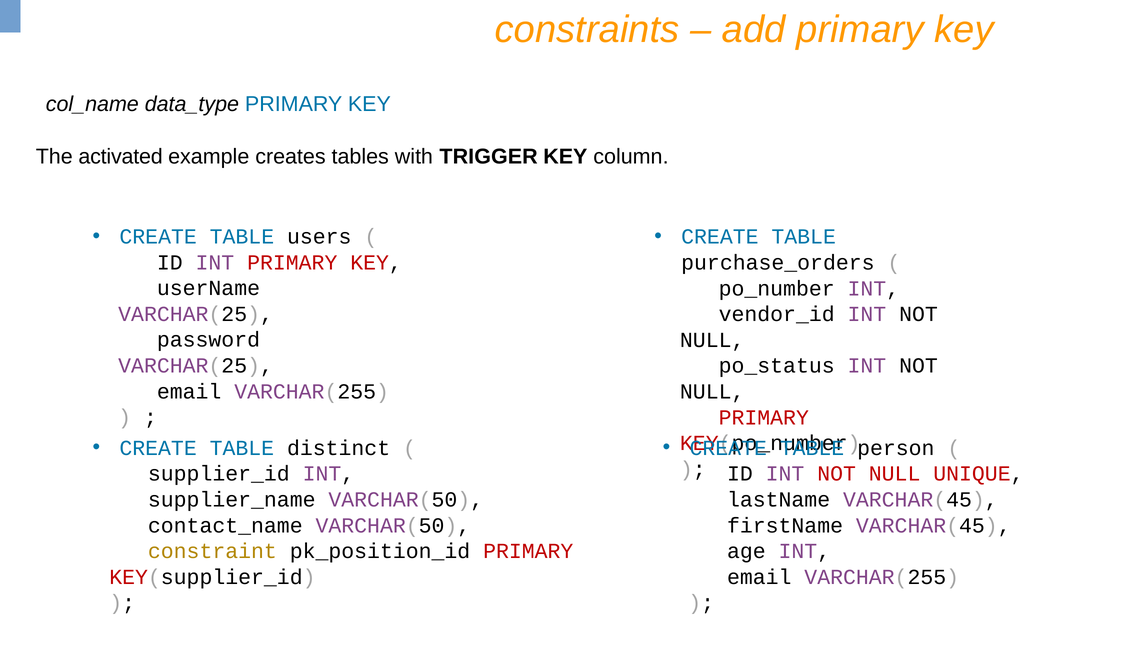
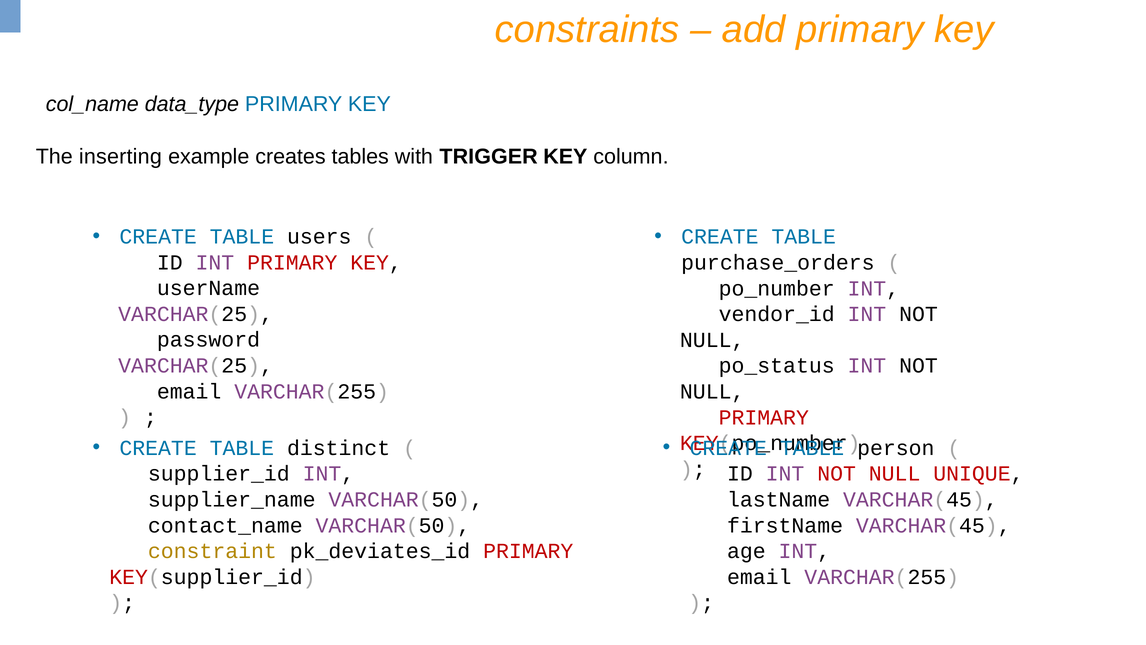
activated: activated -> inserting (120, 157)
pk_position_id: pk_position_id -> pk_deviates_id (380, 551)
